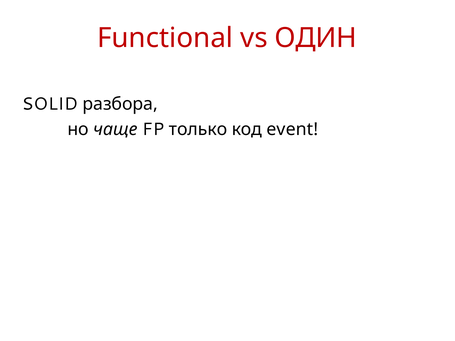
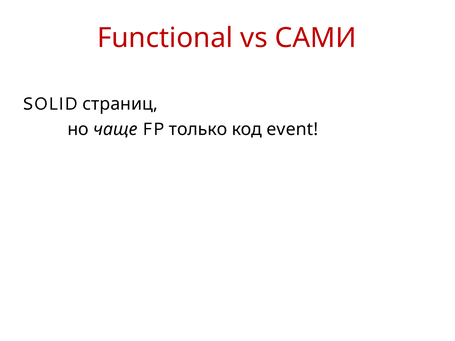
ОДИН: ОДИН -> САМИ (316, 38)
разбора: разбора -> страниц (120, 104)
